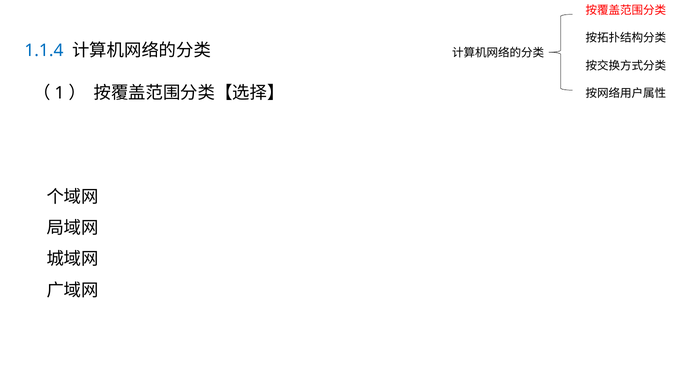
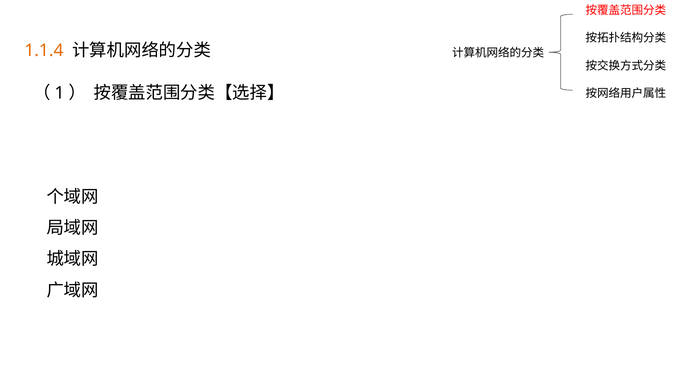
1.1.4 colour: blue -> orange (44, 50)
